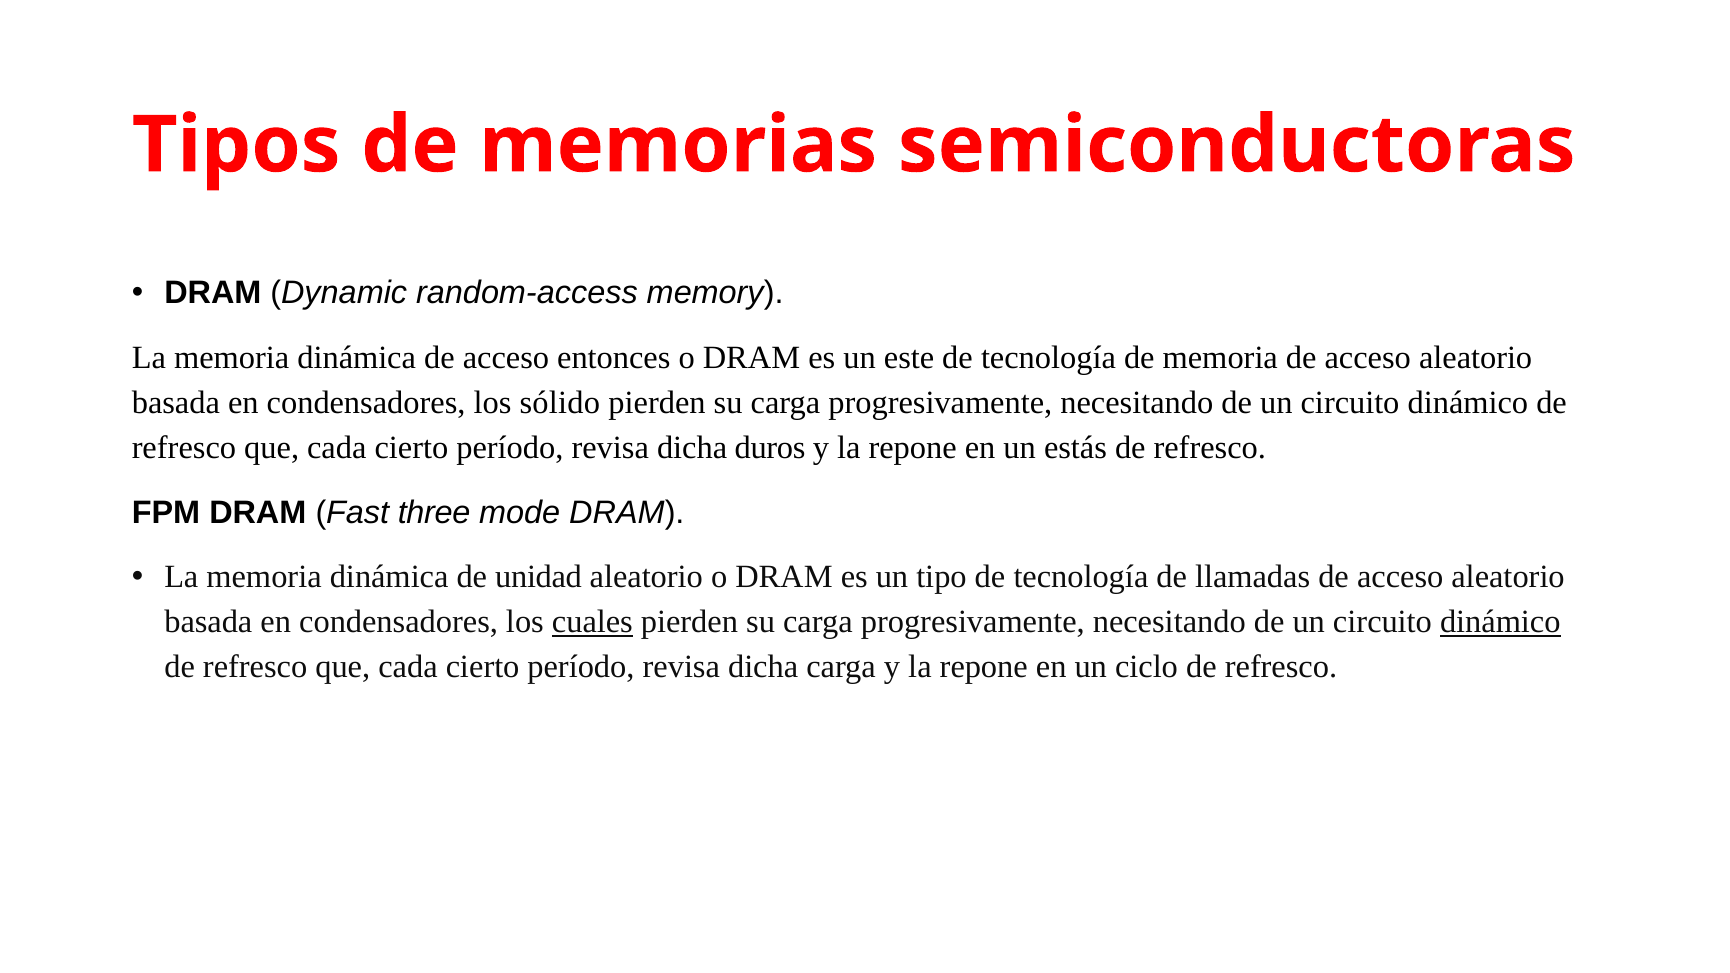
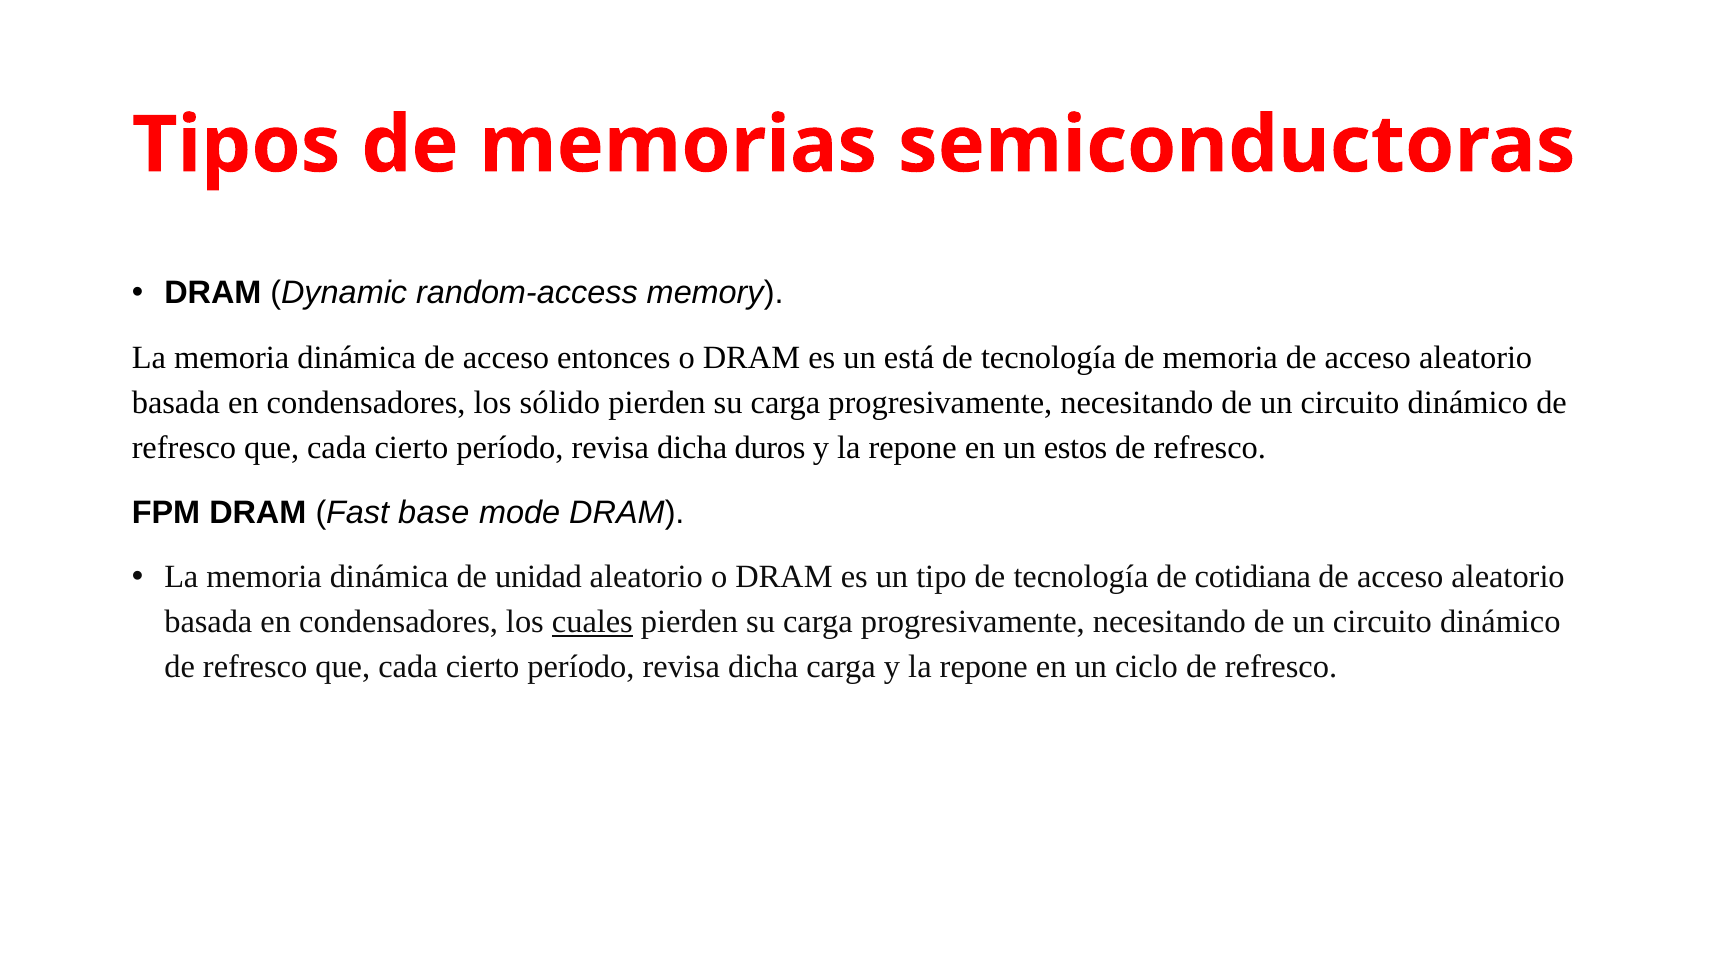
este: este -> está (909, 358)
estás: estás -> estos (1076, 448)
three: three -> base (434, 512)
llamadas: llamadas -> cotidiana (1253, 577)
dinámico underline: present -> none (1500, 622)
